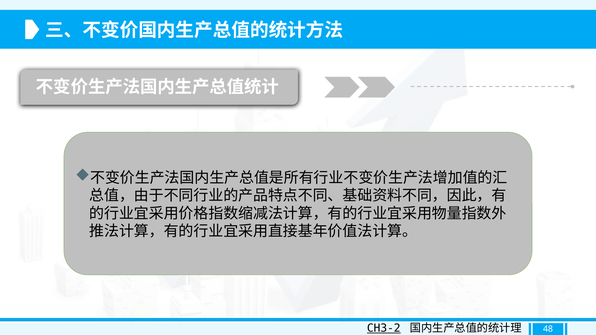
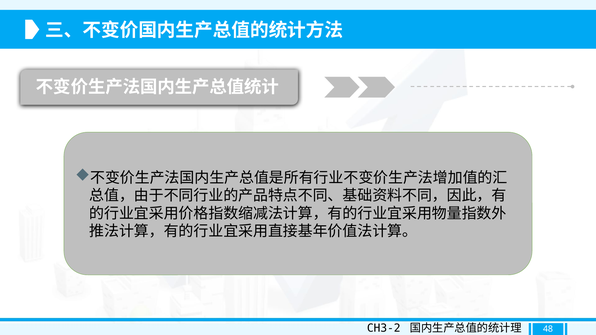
CH3-2 underline: present -> none (384, 328)
